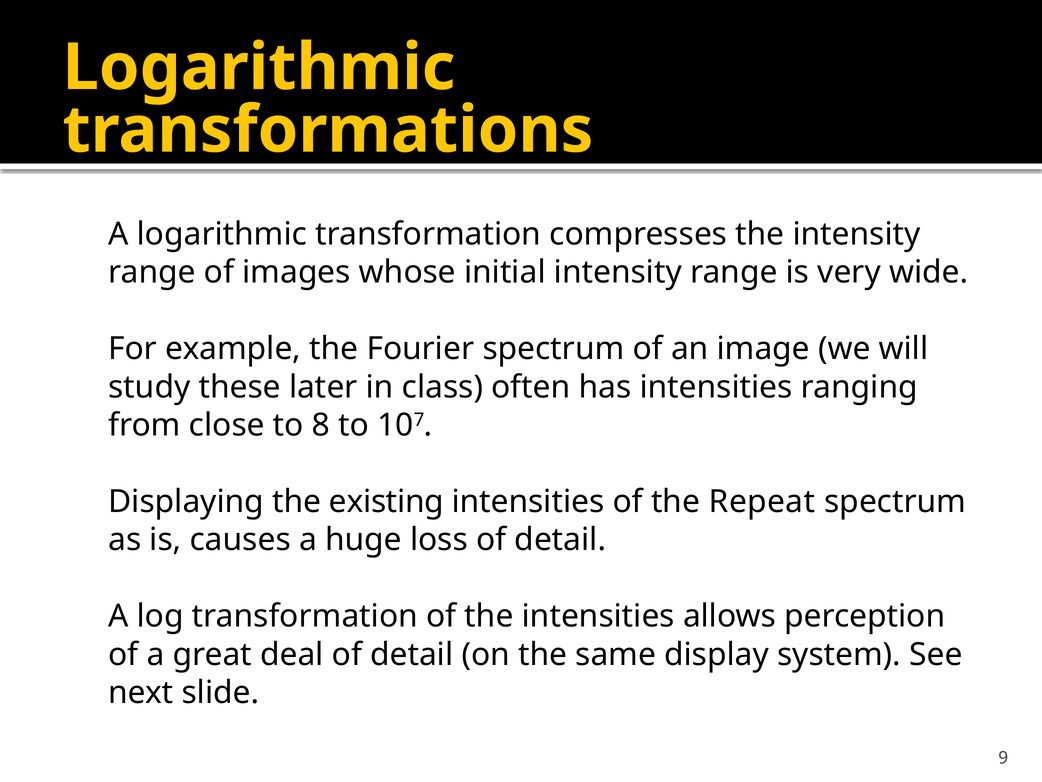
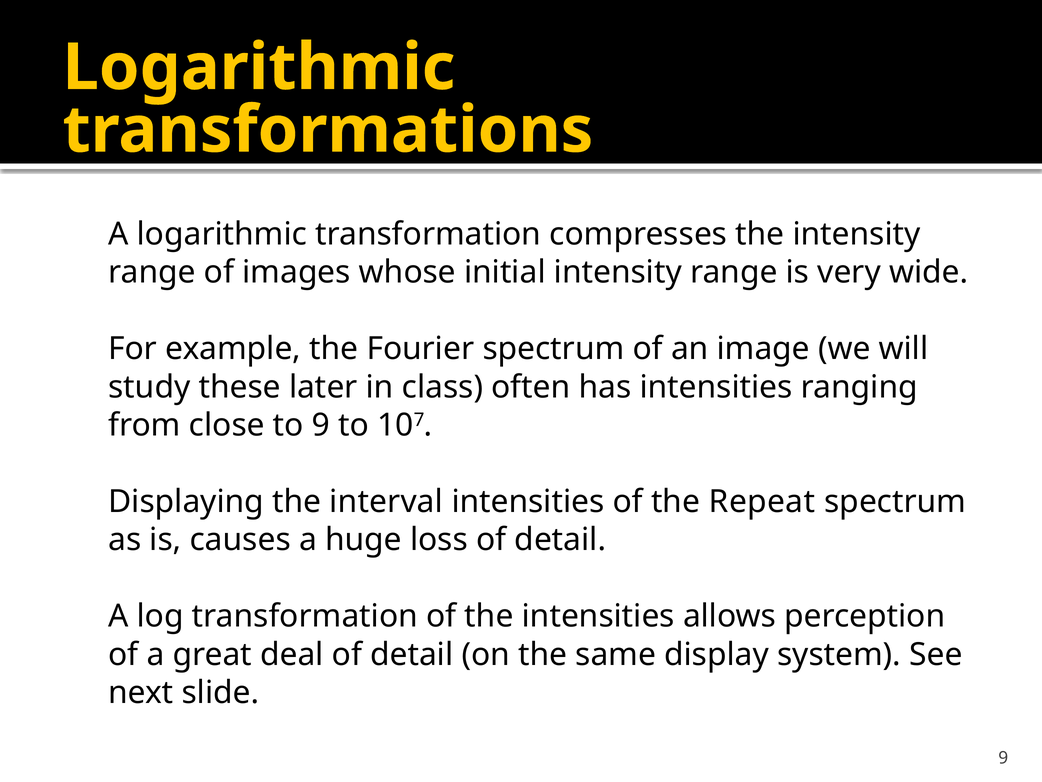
to 8: 8 -> 9 (321, 425)
existing: existing -> interval (386, 501)
